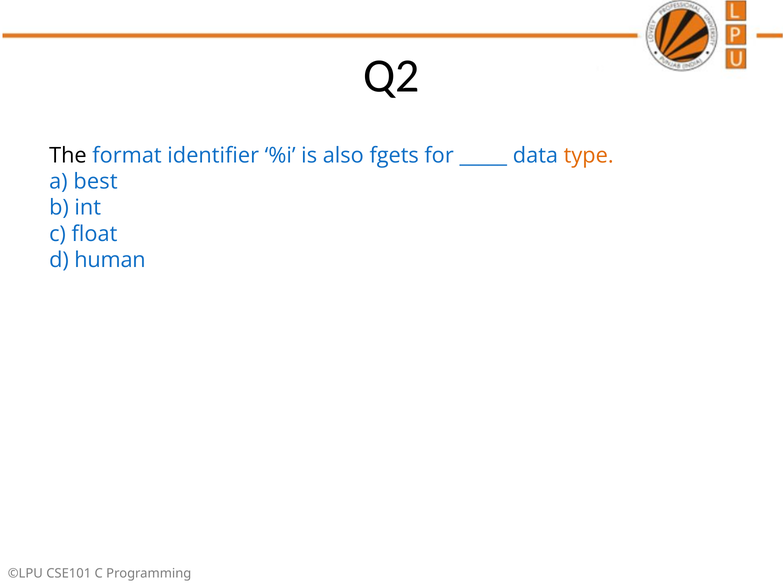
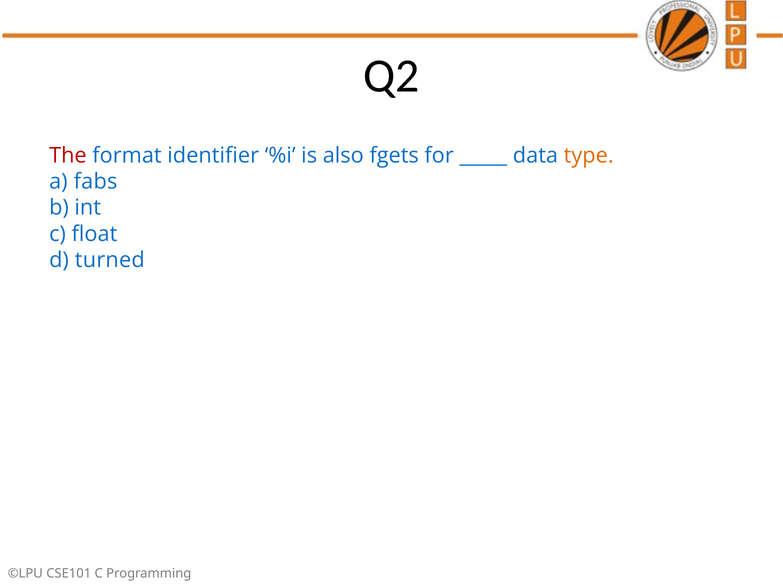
The colour: black -> red (68, 156)
best: best -> fabs (96, 182)
human: human -> turned (110, 260)
